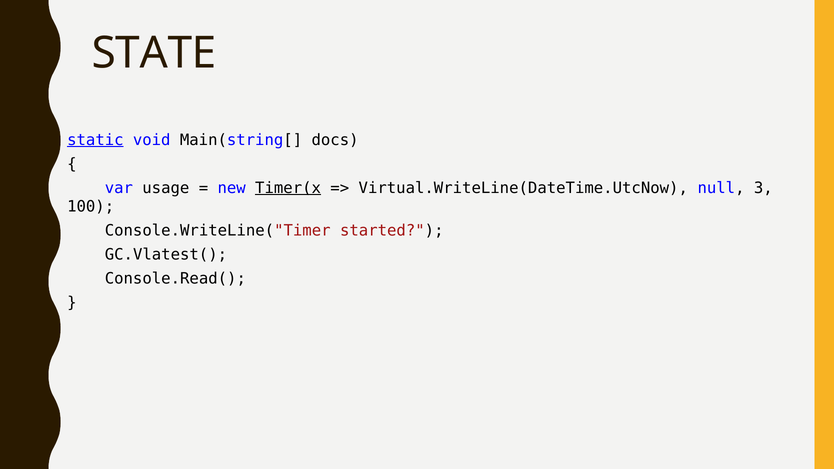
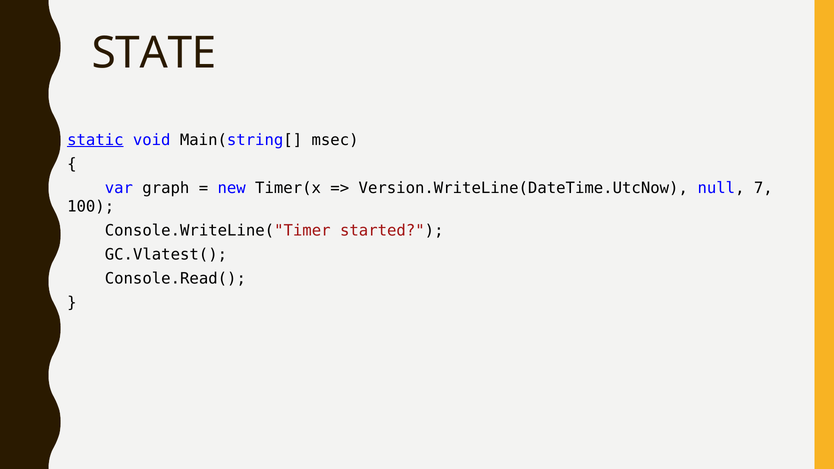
docs: docs -> msec (335, 140)
usage: usage -> graph (166, 188)
Timer(x underline: present -> none (288, 188)
Virtual.WriteLine(DateTime.UtcNow: Virtual.WriteLine(DateTime.UtcNow -> Version.WriteLine(DateTime.UtcNow (523, 188)
3: 3 -> 7 (763, 188)
